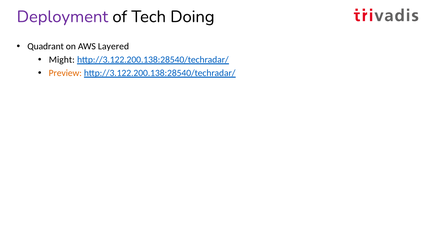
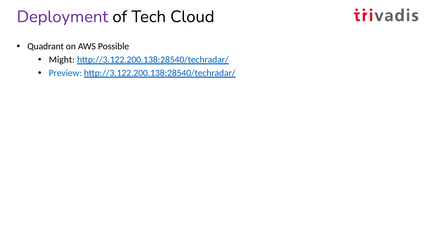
Doing: Doing -> Cloud (192, 17)
Layered: Layered -> Possible (114, 46)
Preview colour: orange -> blue (65, 73)
